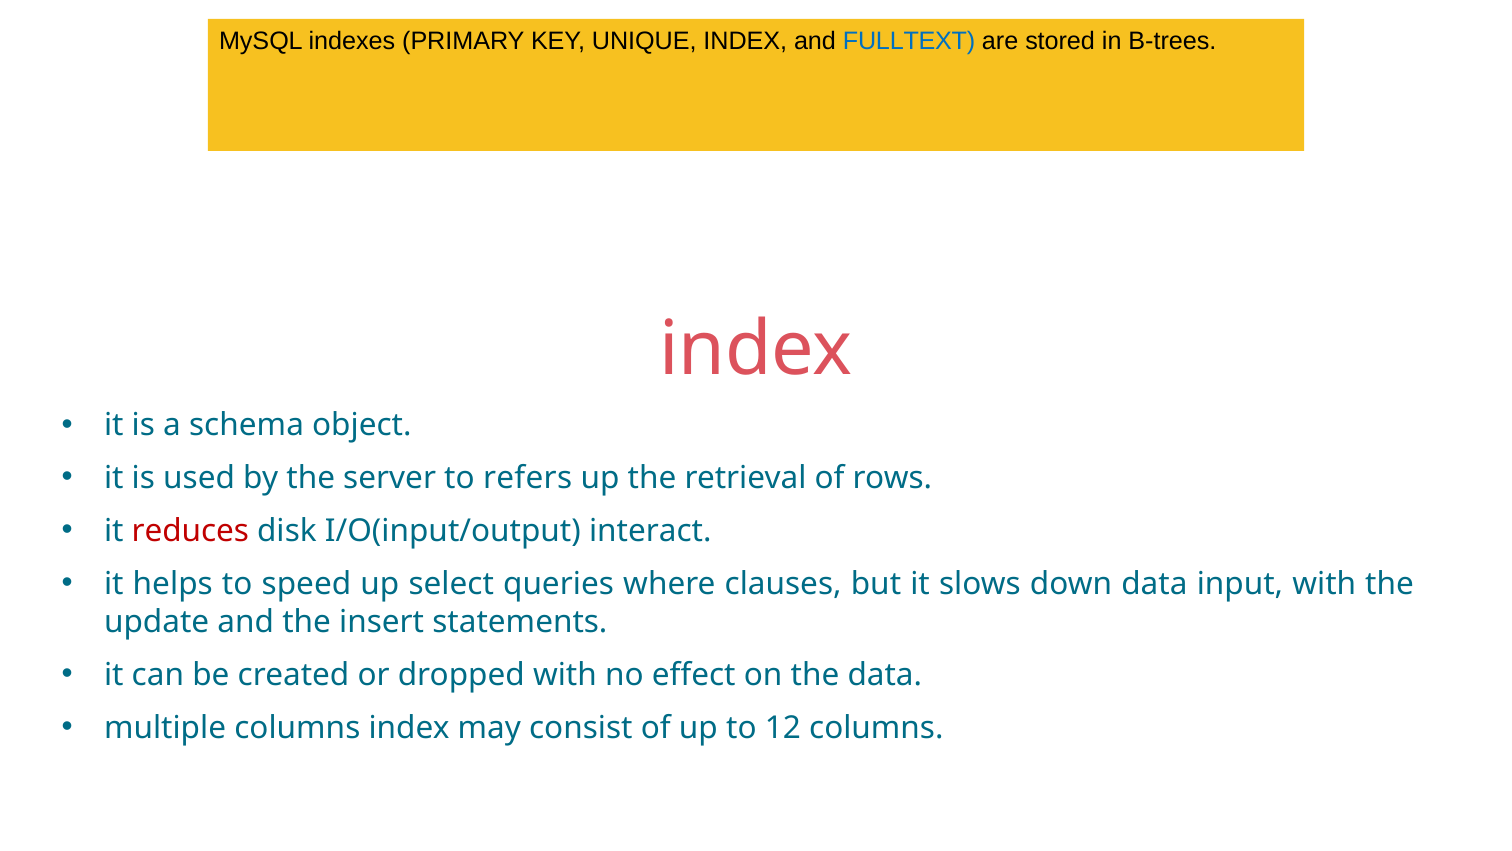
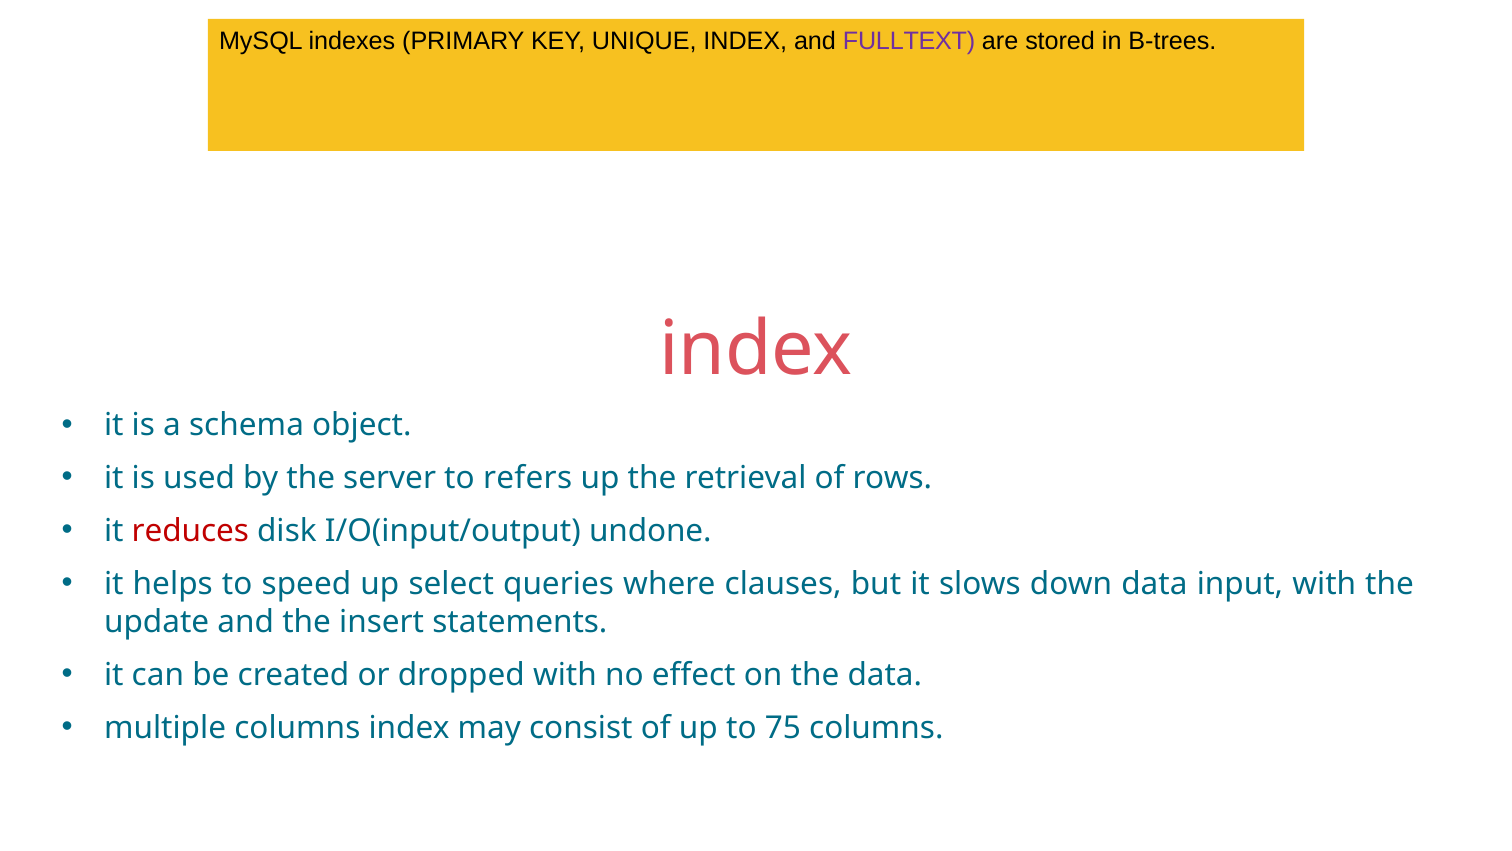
FULLTEXT colour: blue -> purple (909, 41)
interact: interact -> undone (650, 531)
12: 12 -> 75 (783, 727)
